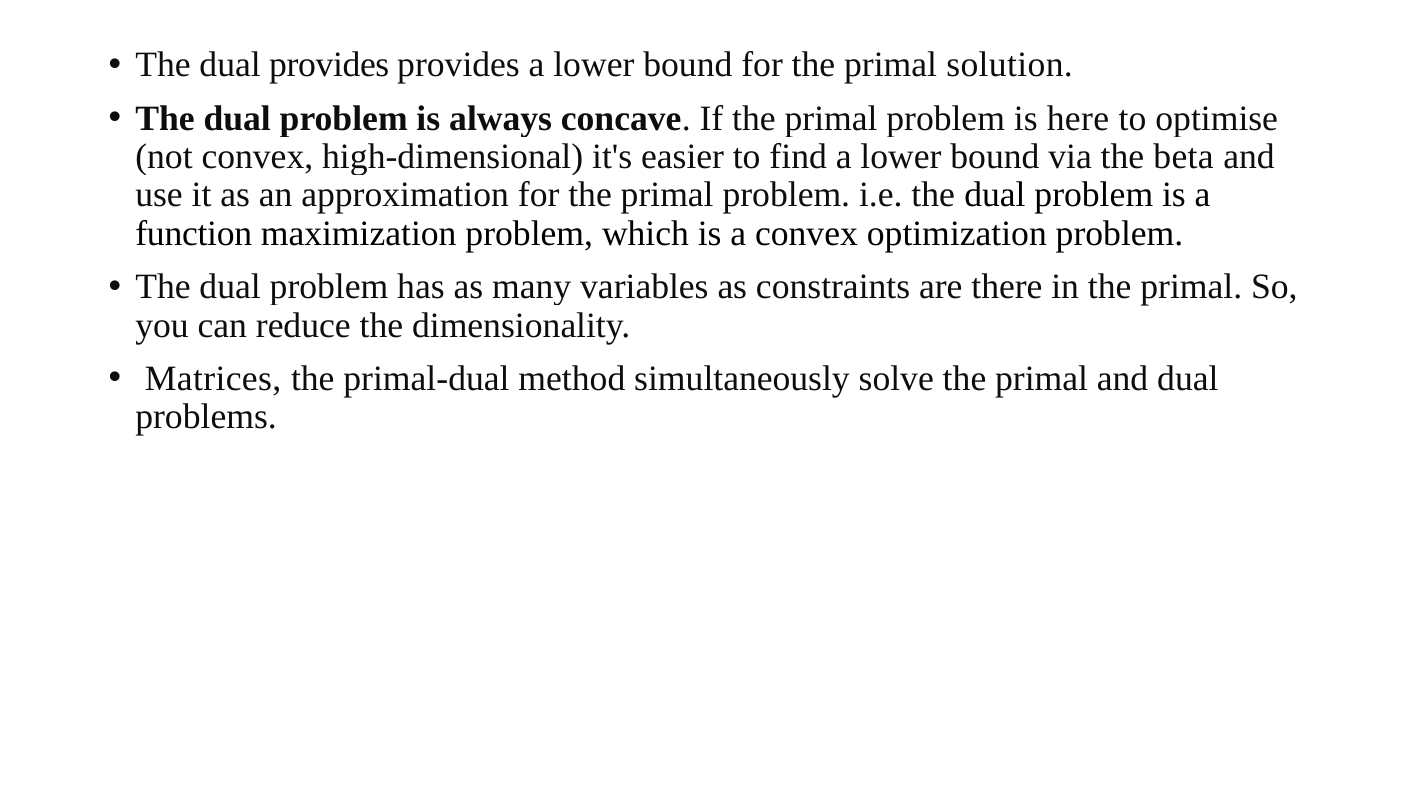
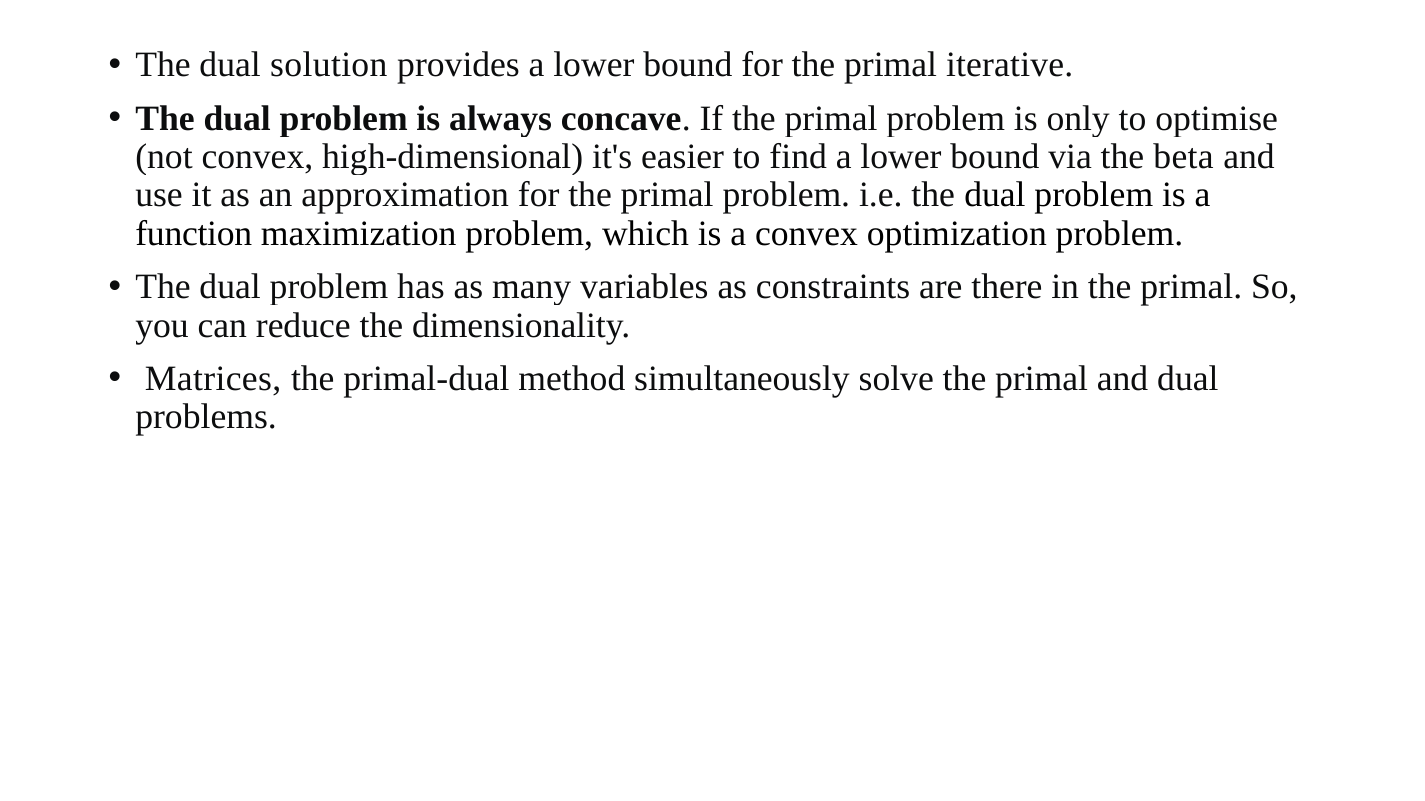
dual provides: provides -> solution (329, 65)
solution: solution -> iterative (1010, 65)
here: here -> only (1078, 118)
